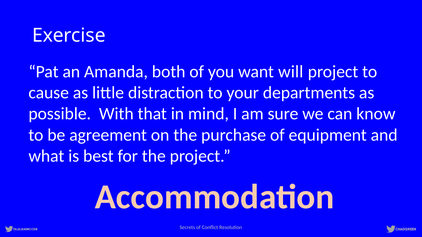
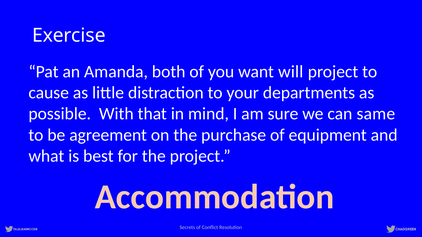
know: know -> same (376, 114)
